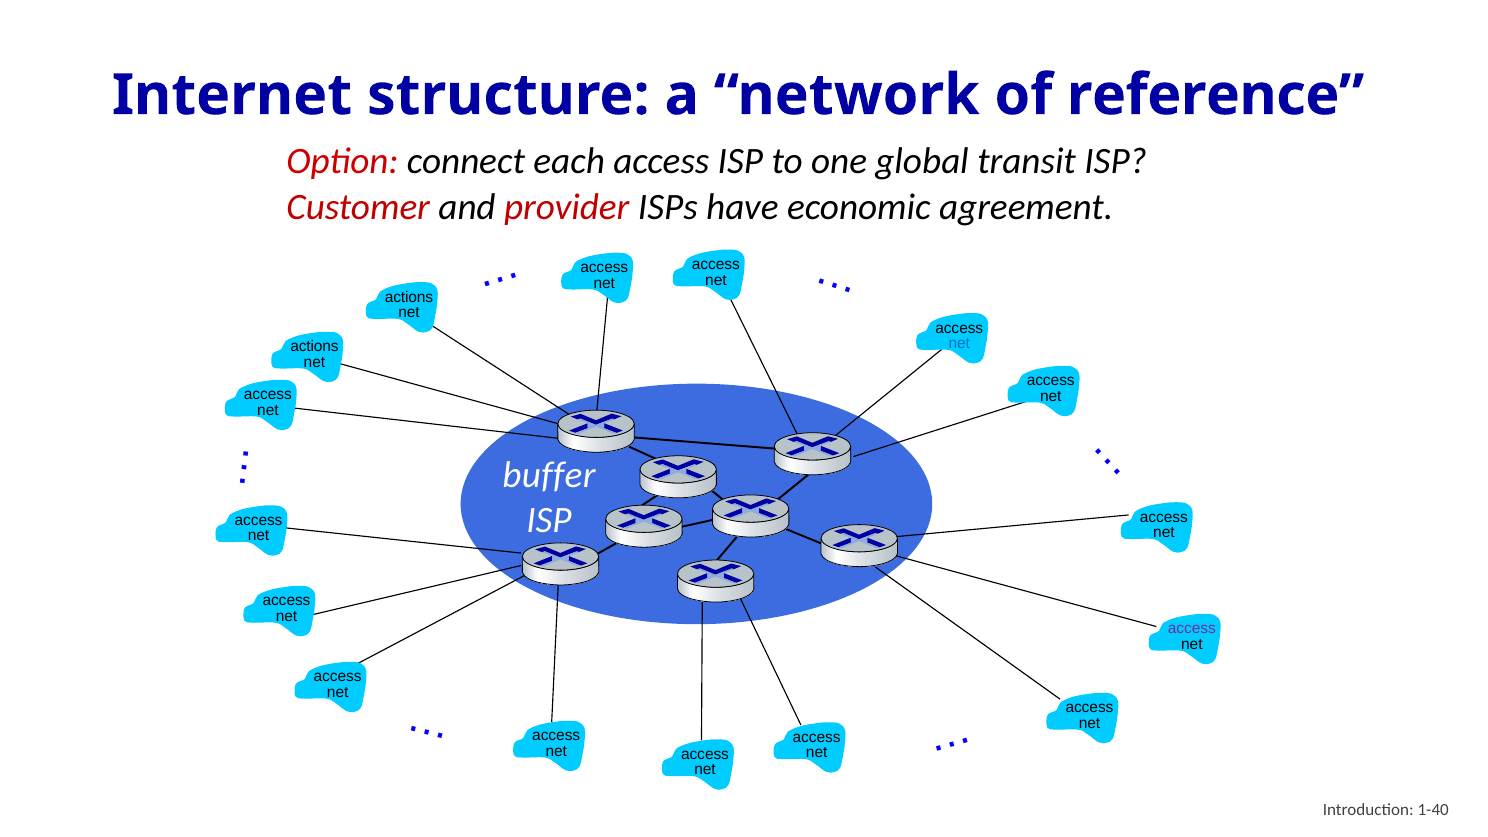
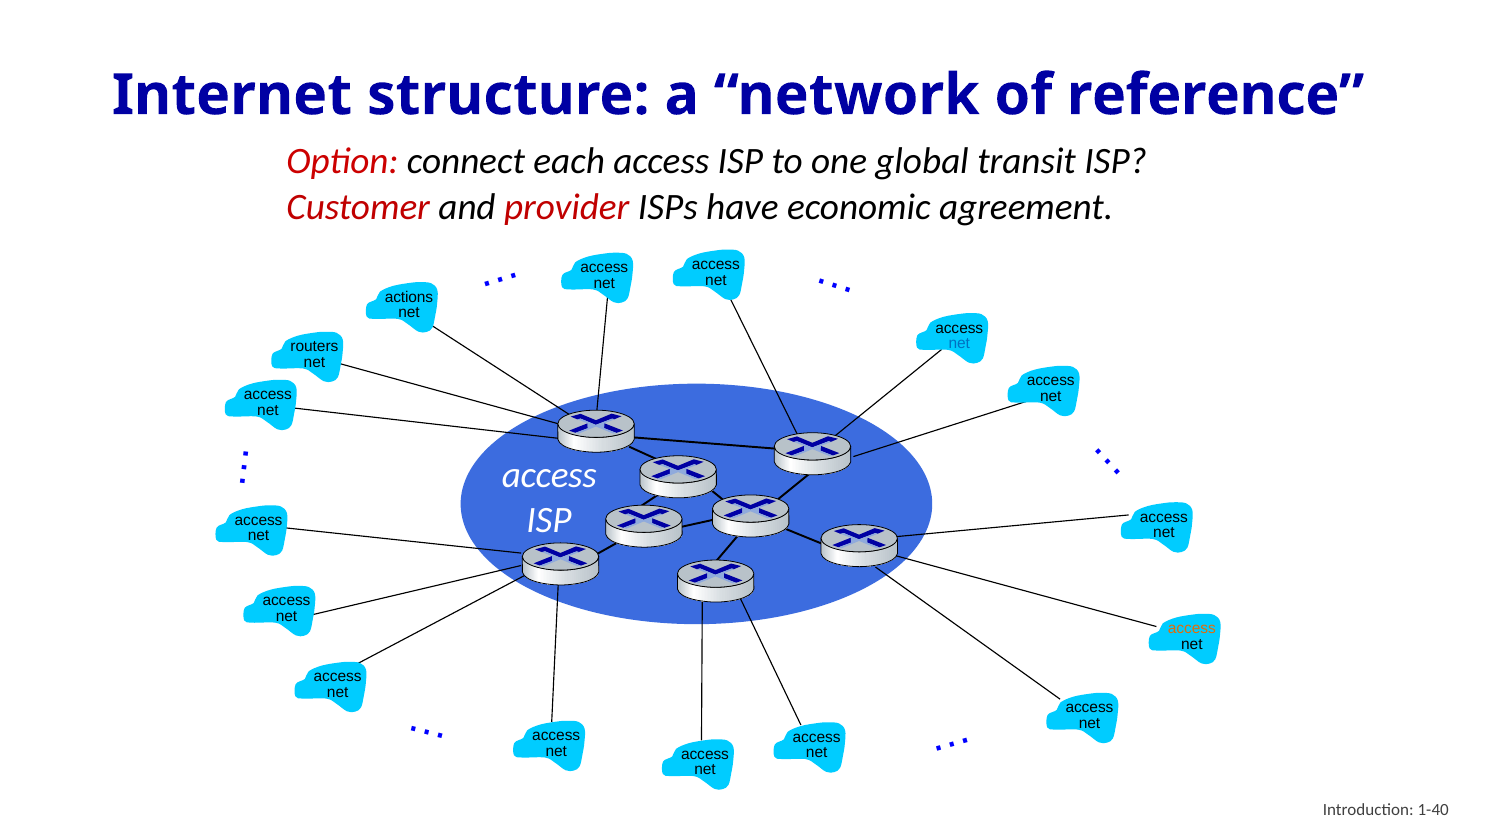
actions: actions -> routers (314, 347)
buffer: buffer -> access (549, 475)
access colour: purple -> orange (1192, 629)
